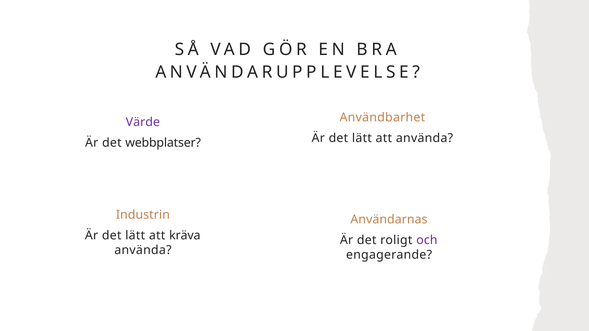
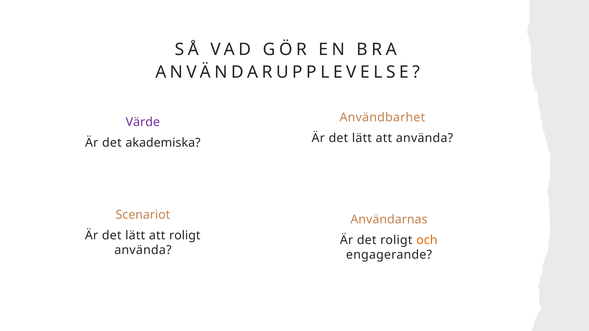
webbplatser: webbplatser -> akademiska (163, 143)
Industrin: Industrin -> Scenariot (143, 215)
att kräva: kräva -> roligt (185, 236)
och colour: purple -> orange (427, 240)
